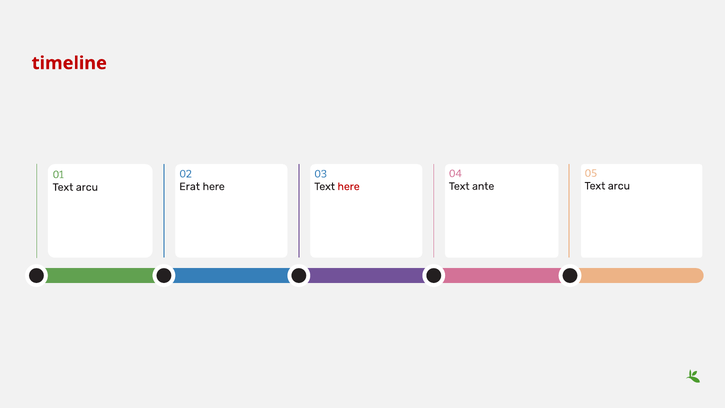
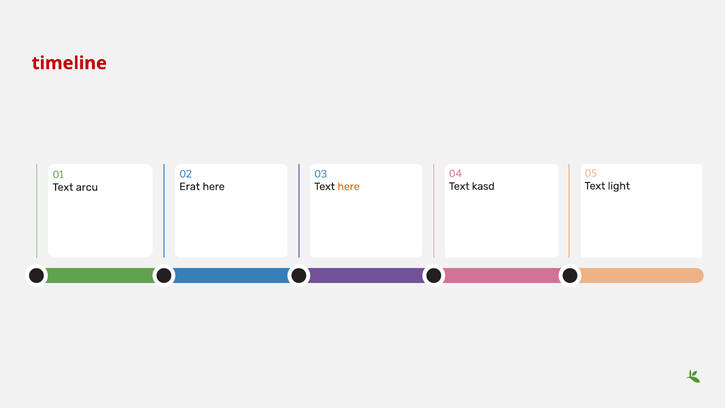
arcu: arcu -> light (619, 186)
ante: ante -> kasd (483, 186)
here colour: red -> orange (349, 187)
